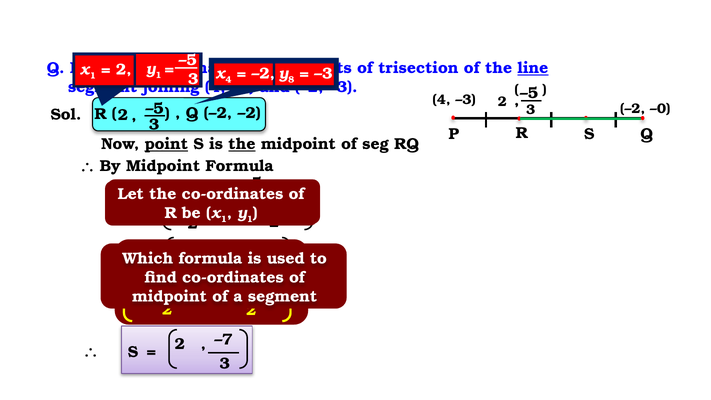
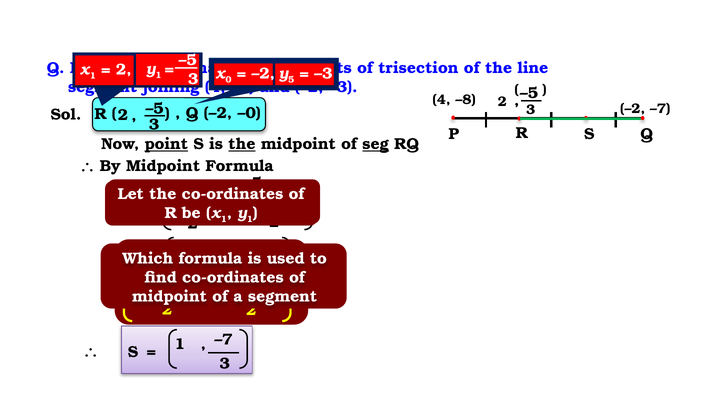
line underline: present -> none (533, 68)
4: 4 -> 0 (228, 80)
8: 8 -> 5 (291, 80)
4 –3: –3 -> –8 (466, 100)
–2 –0: –0 -> –7 (660, 109)
–2 –2: –2 -> –0 (249, 113)
seg underline: none -> present (376, 144)
2: 2 -> 1 (180, 344)
